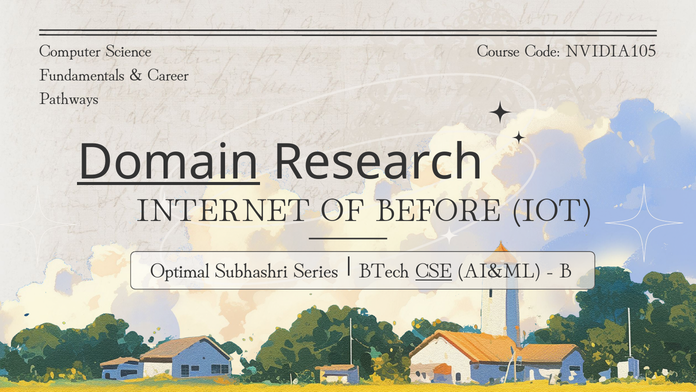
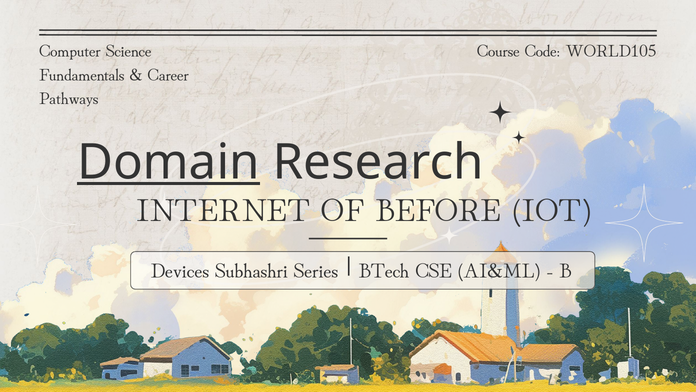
NVIDIA105: NVIDIA105 -> WORLD105 (611, 51)
Optimal: Optimal -> Devices (180, 271)
CSE underline: present -> none (434, 271)
